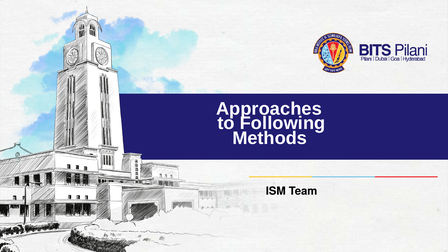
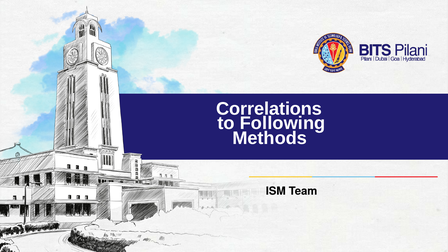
Approaches: Approaches -> Correlations (269, 109)
